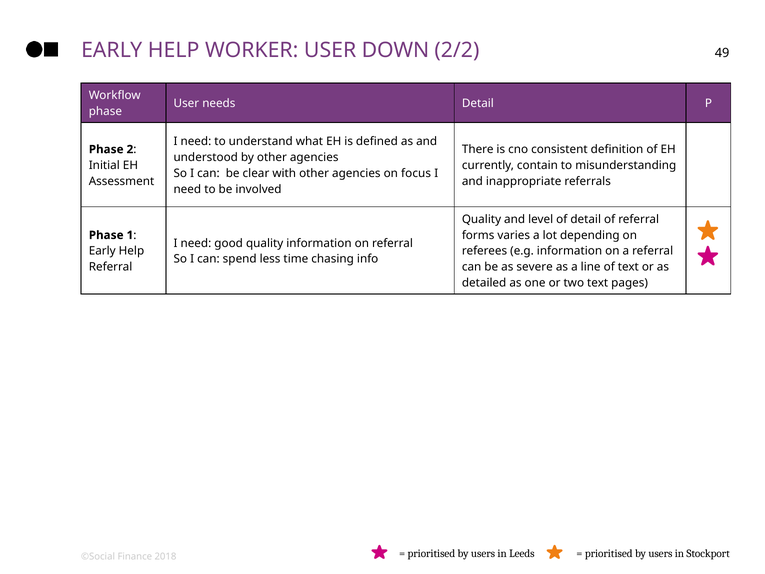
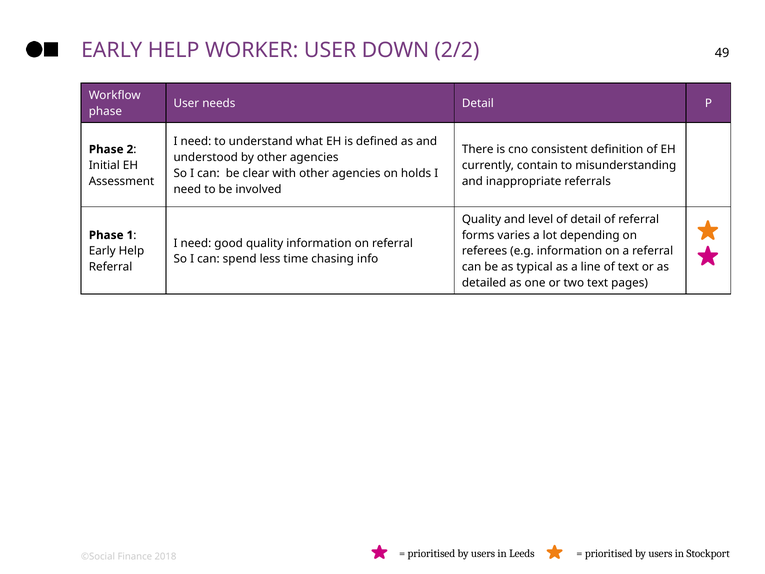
focus: focus -> holds (416, 173)
severe: severe -> typical (535, 267)
